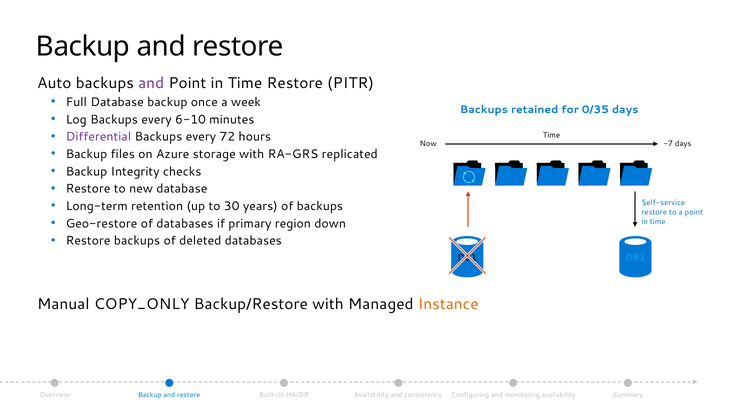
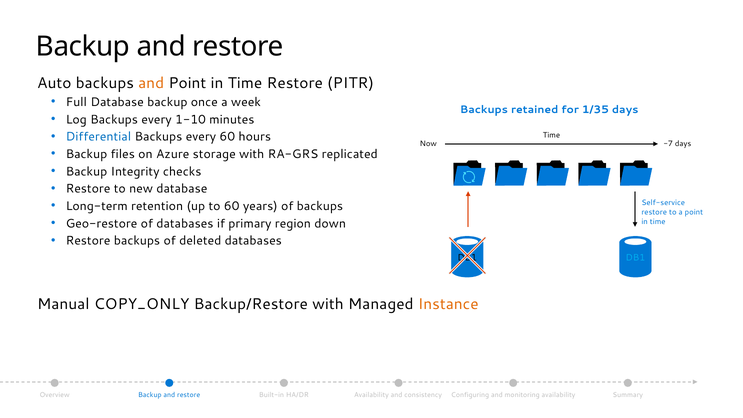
and colour: purple -> orange (151, 83)
0/35: 0/35 -> 1/35 (595, 110)
6-10: 6-10 -> 1-10 (191, 119)
Differential colour: purple -> blue (98, 137)
every 72: 72 -> 60 (227, 137)
to 30: 30 -> 60 (232, 206)
